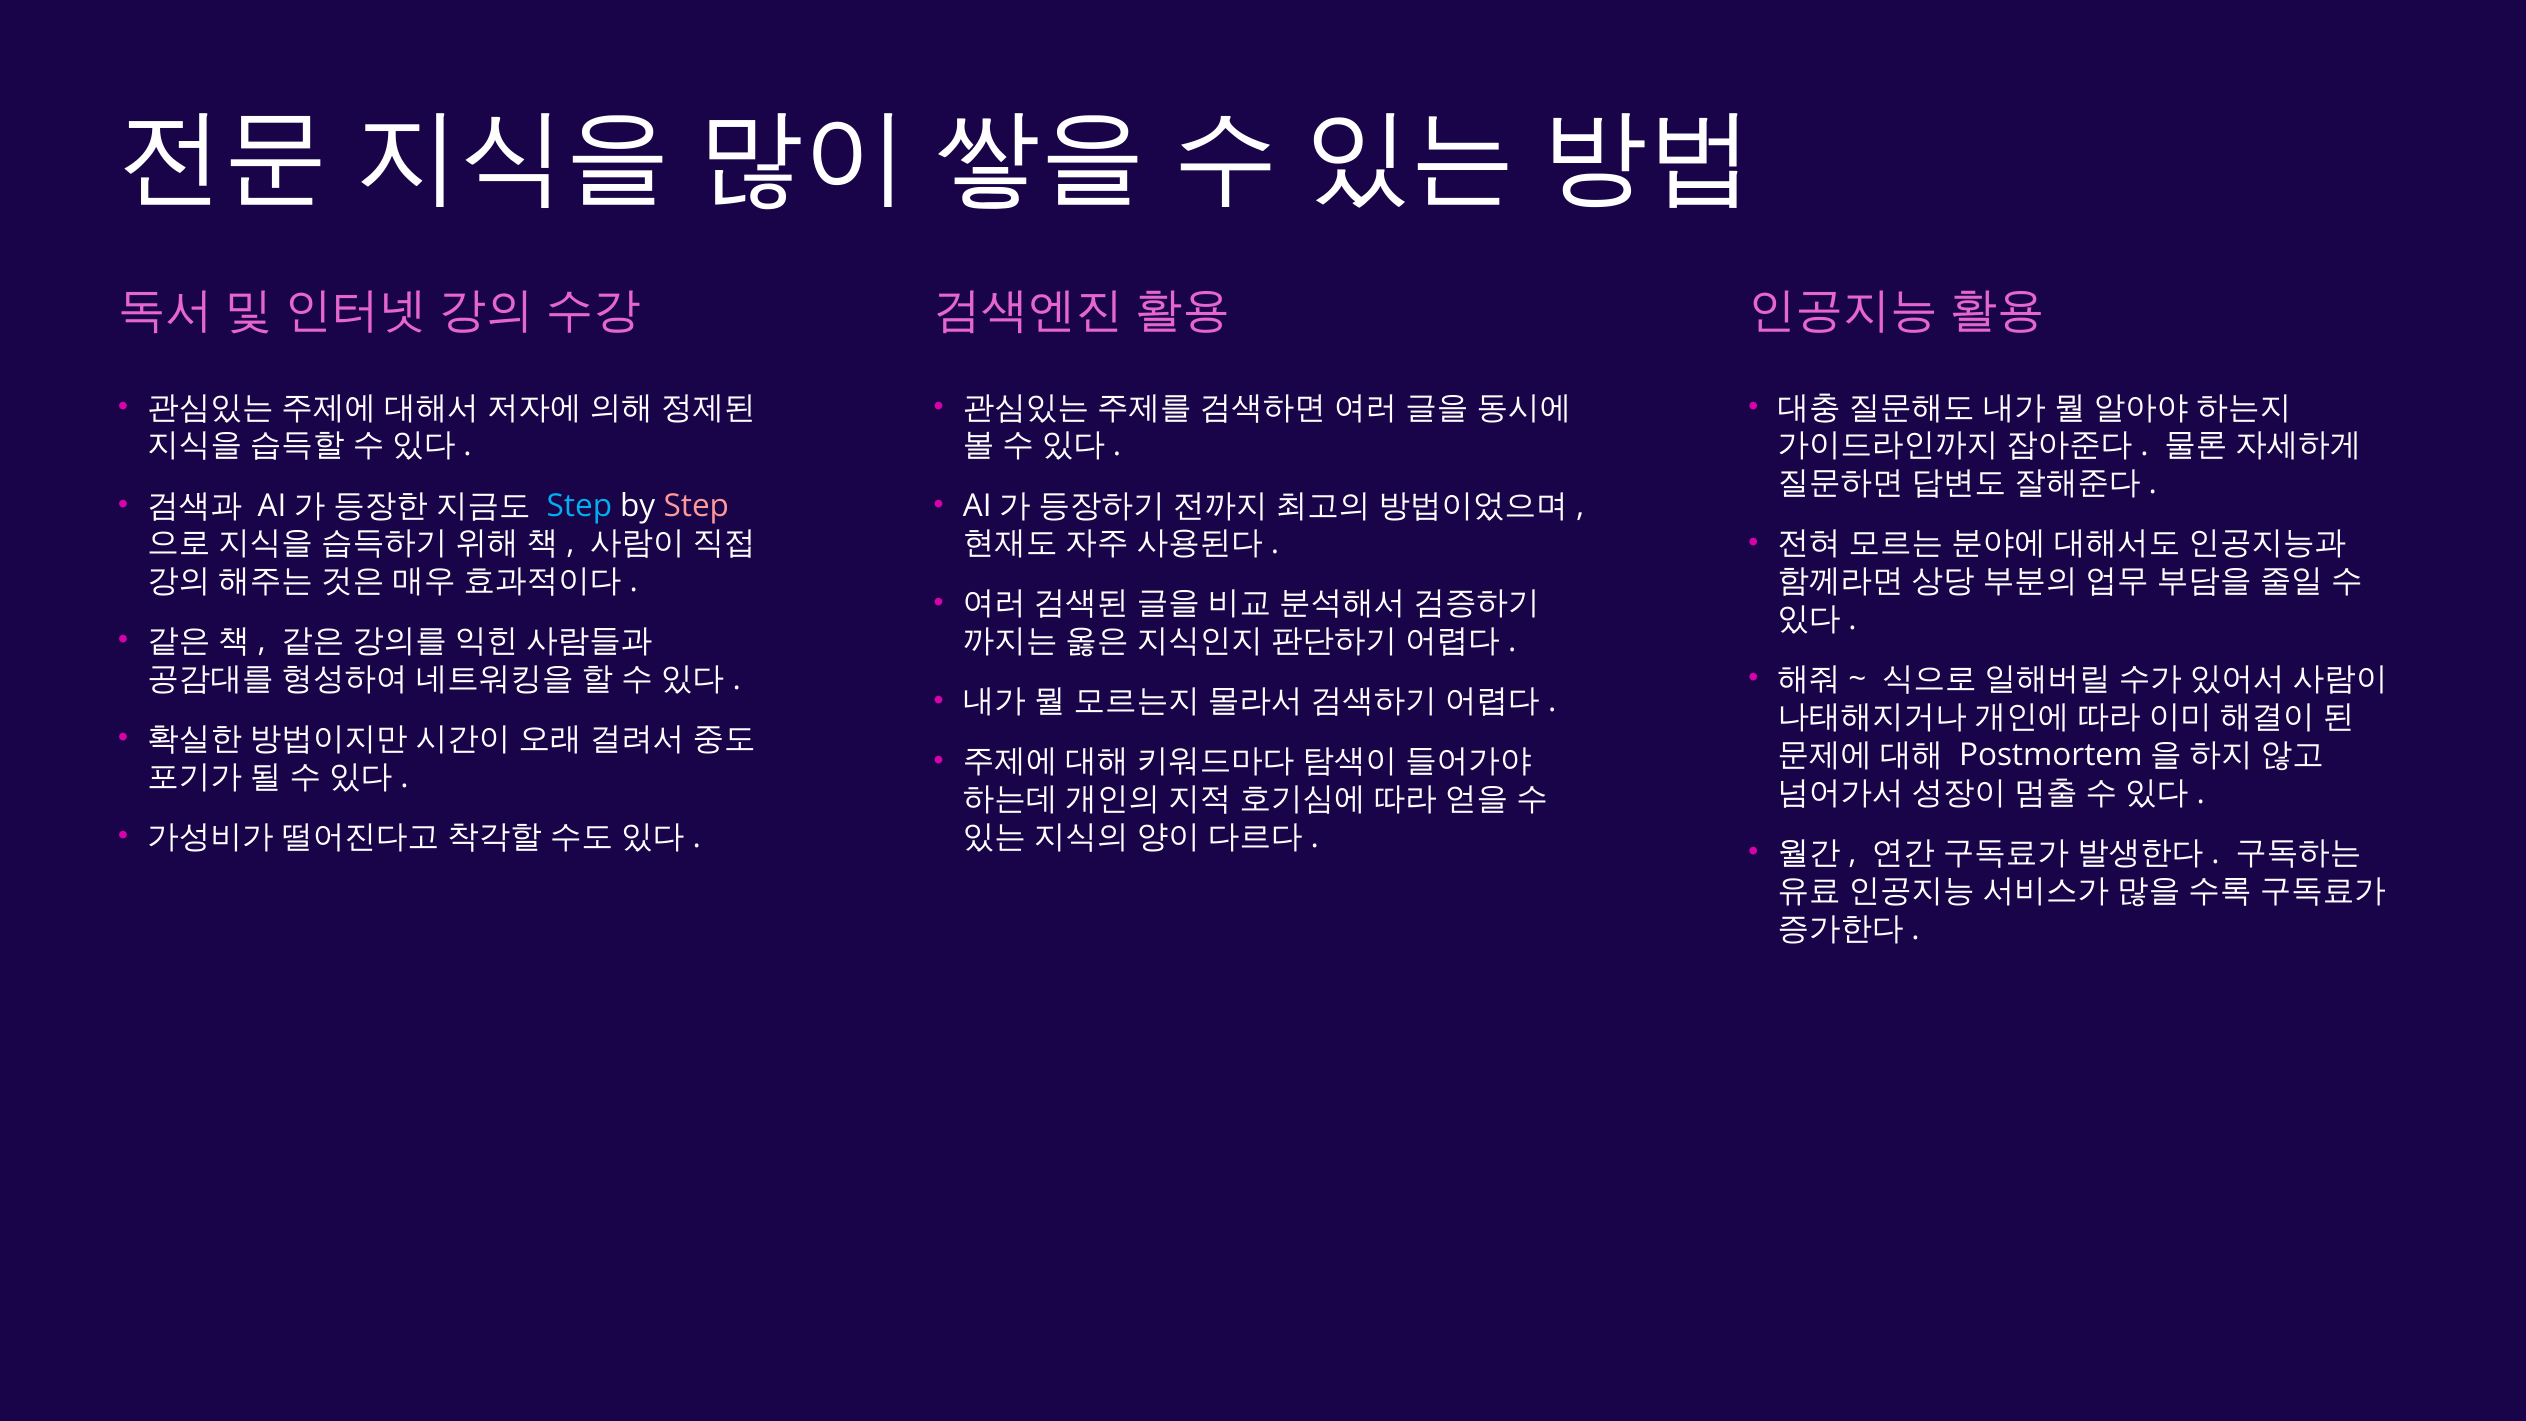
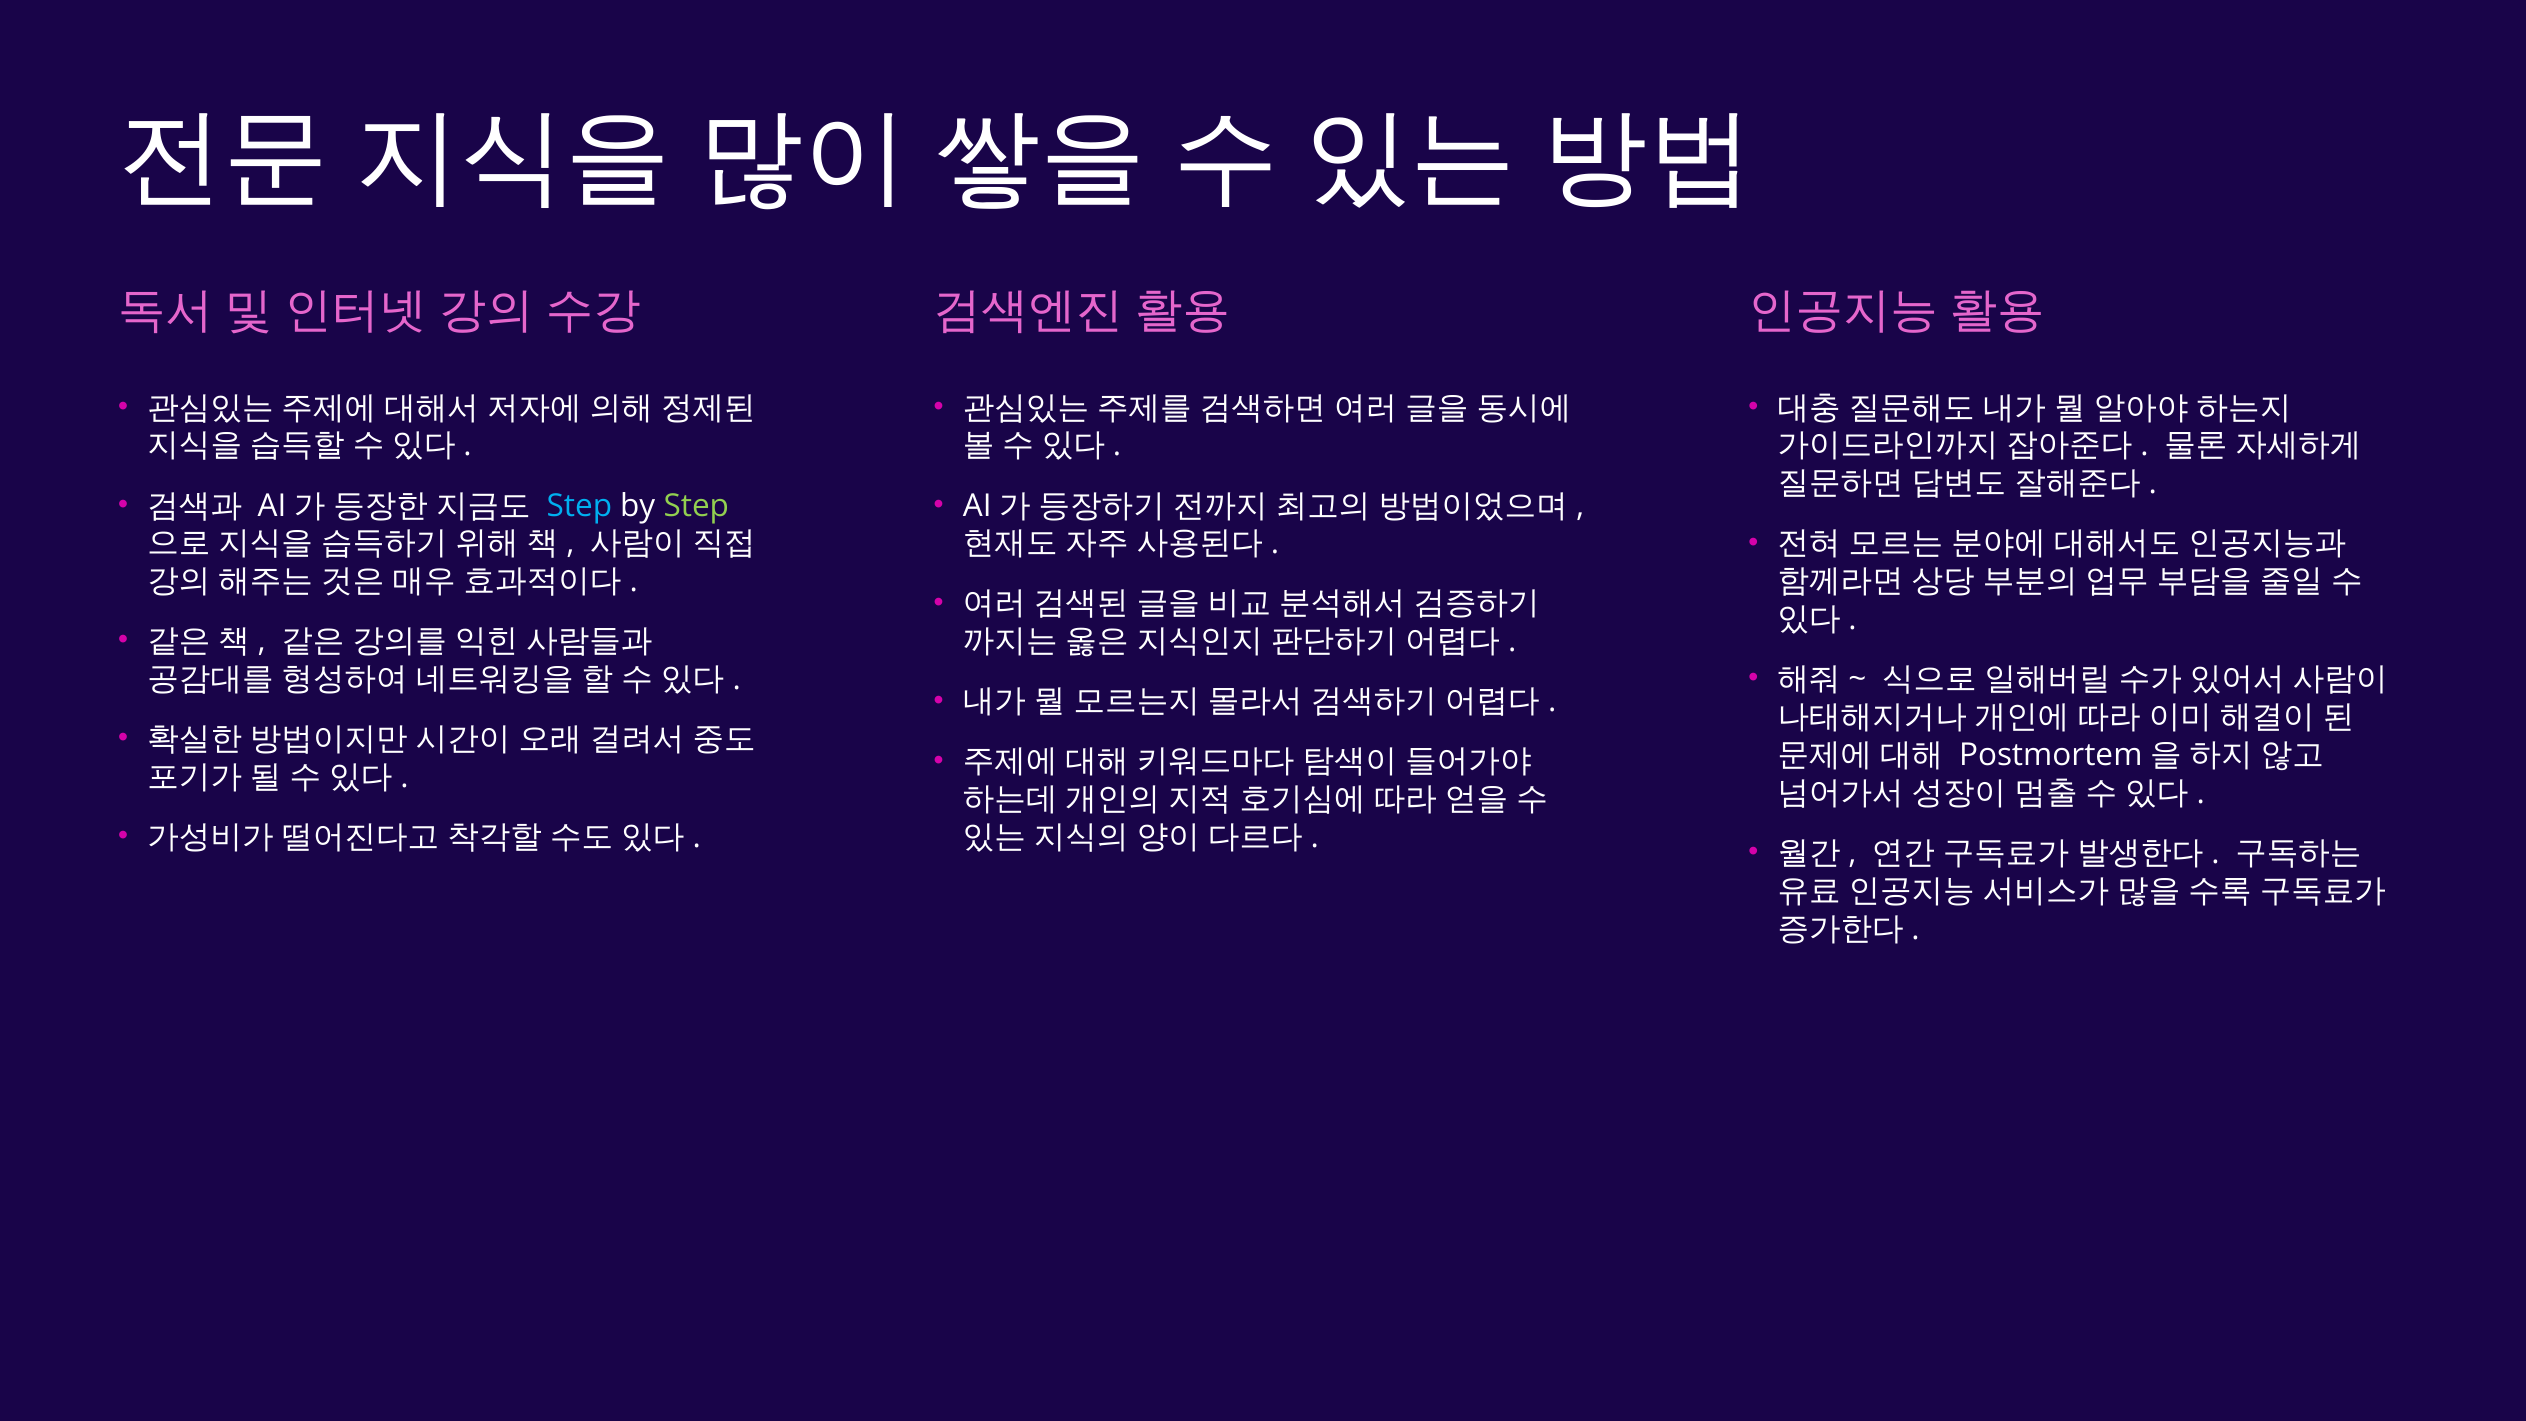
Step colour: pink -> light green (696, 506)
